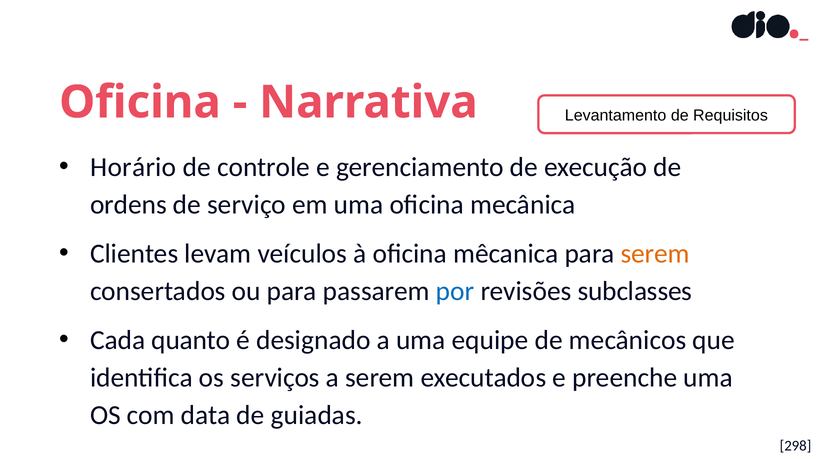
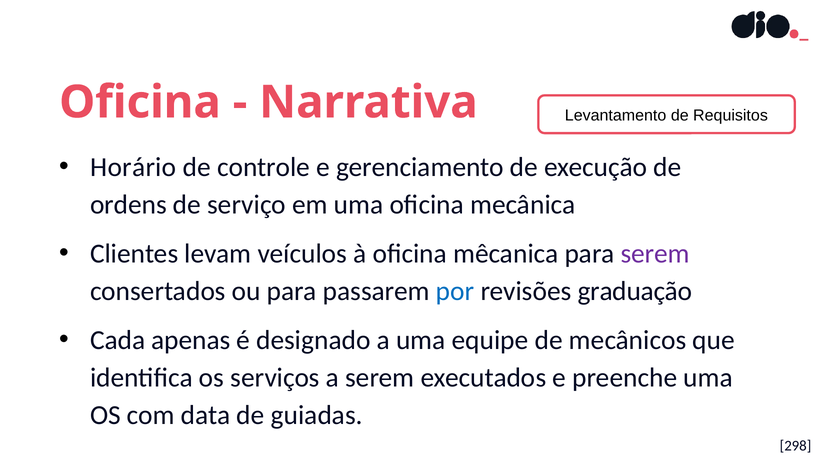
serem colour: orange -> purple (655, 254)
subclasses: subclasses -> graduação (635, 291)
quanto: quanto -> apenas (191, 340)
